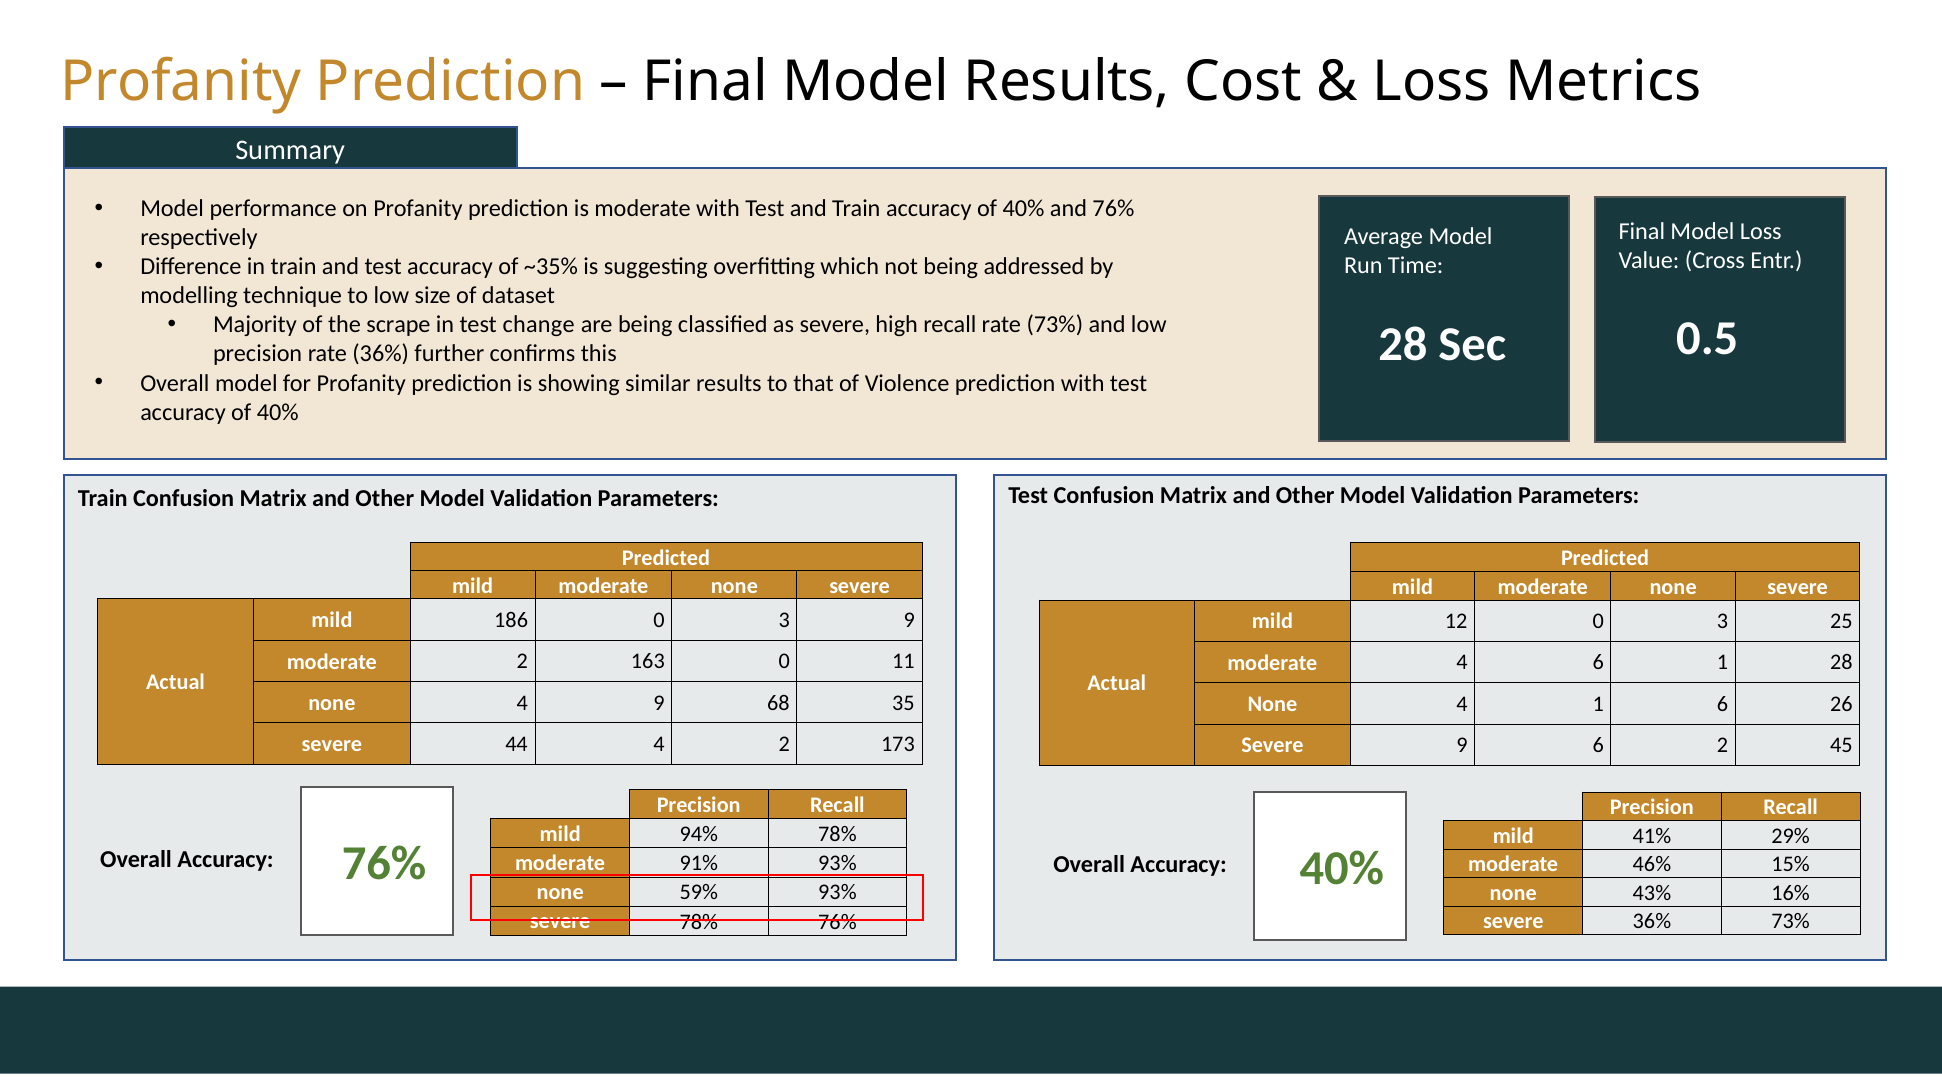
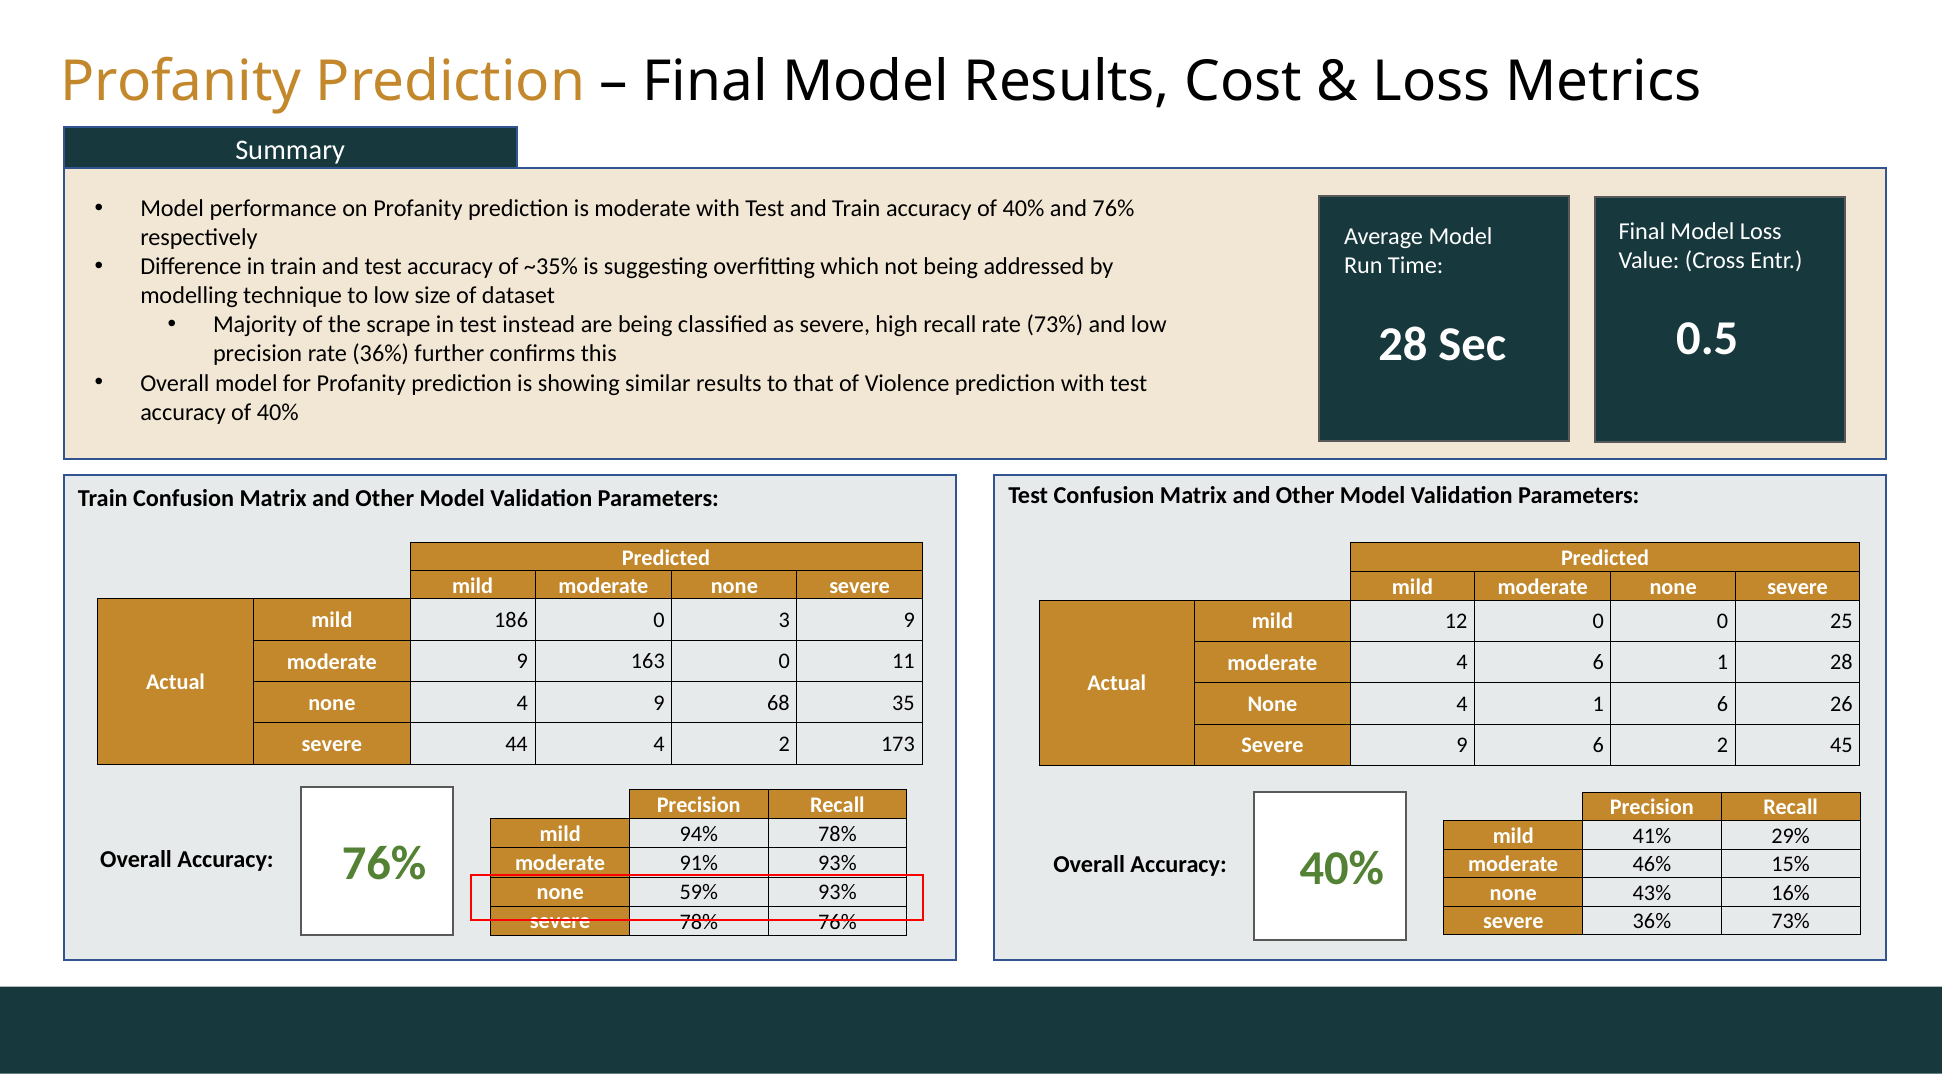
change: change -> instead (539, 325)
12 0 3: 3 -> 0 (1723, 622)
moderate 2: 2 -> 9 (522, 662)
